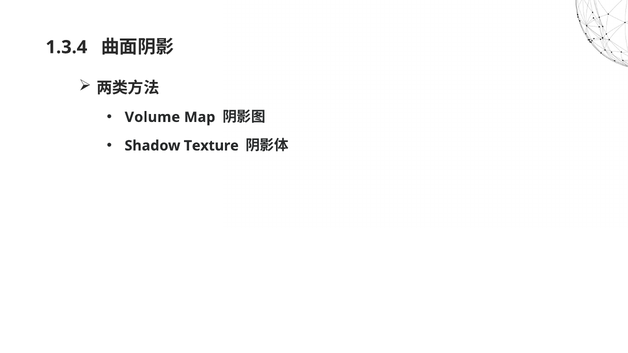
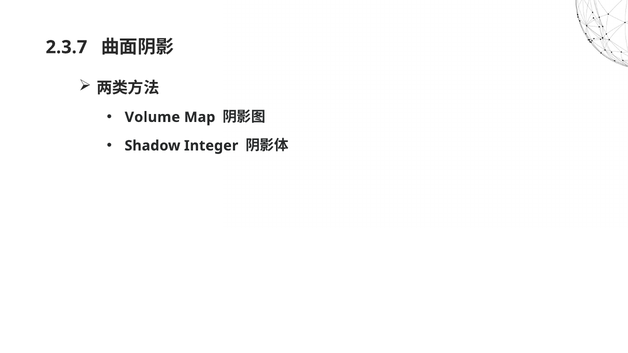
1.3.4: 1.3.4 -> 2.3.7 (66, 47)
Texture: Texture -> Integer (211, 146)
